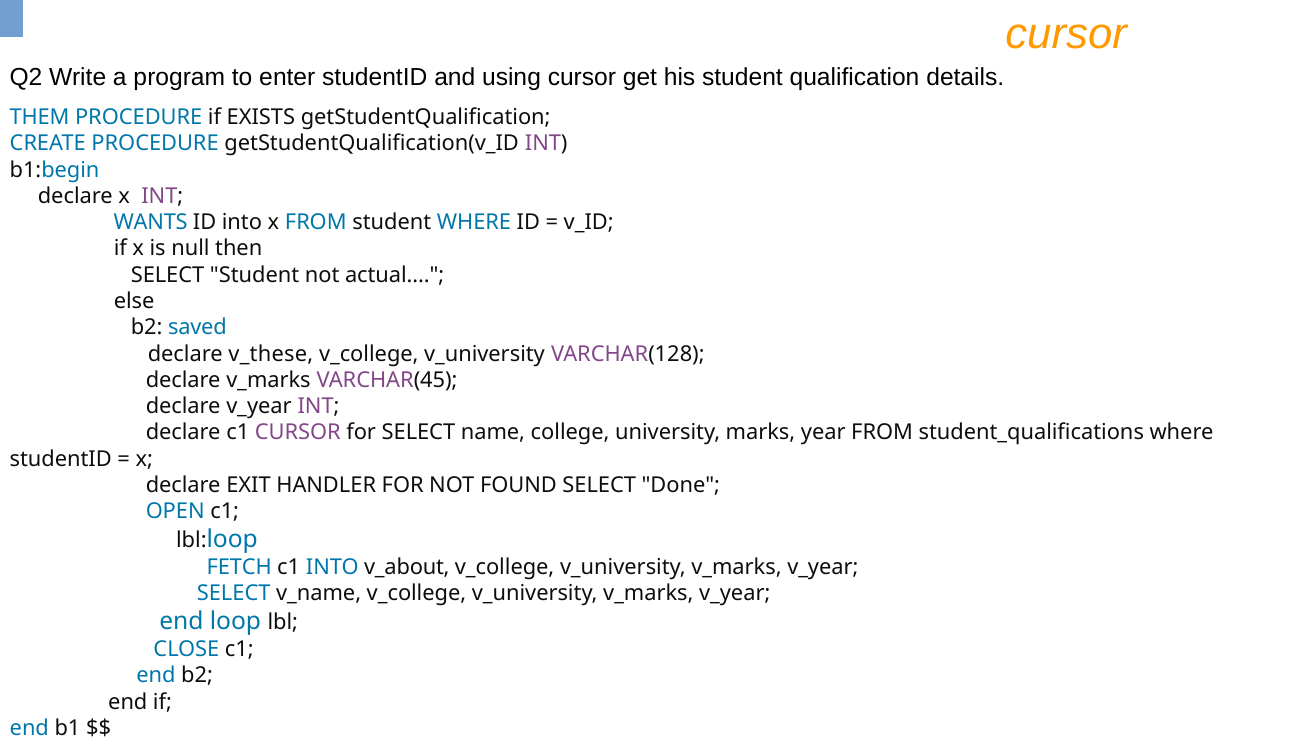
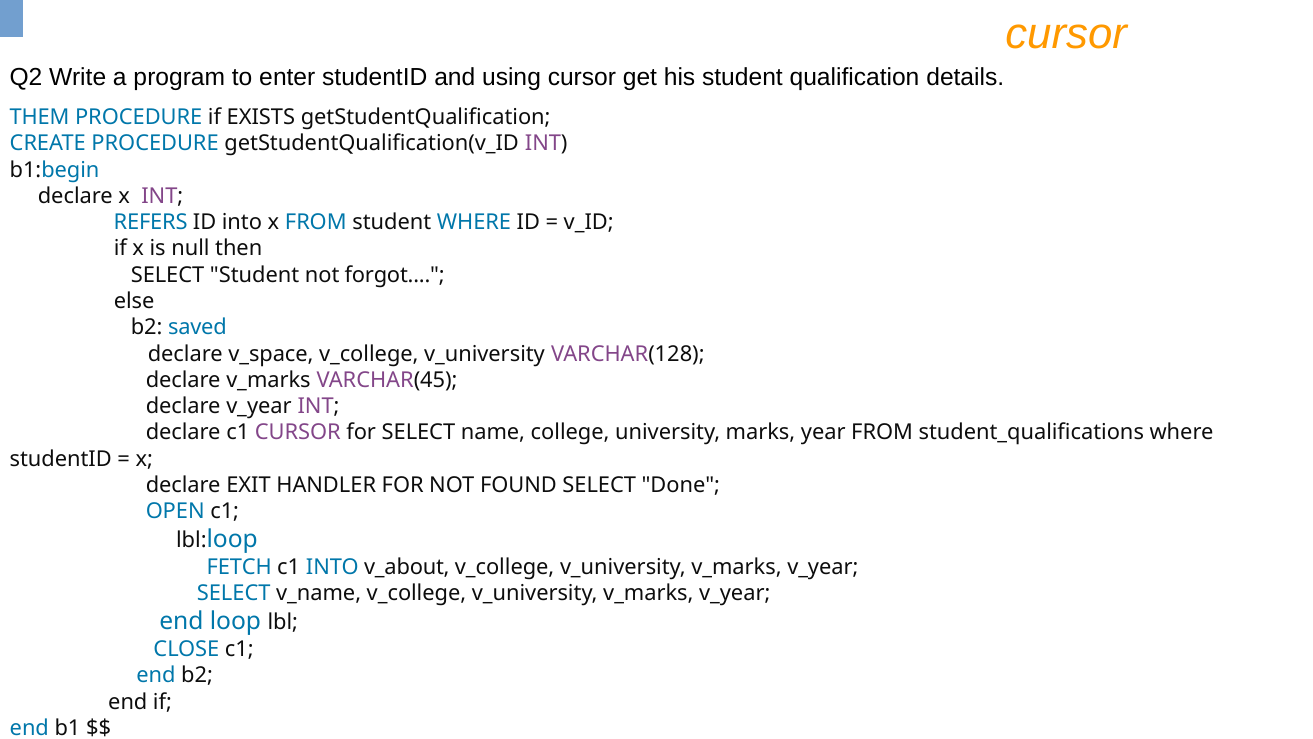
WANTS: WANTS -> REFERS (151, 222)
actual: actual -> forgot (395, 275)
v_these: v_these -> v_space (271, 354)
